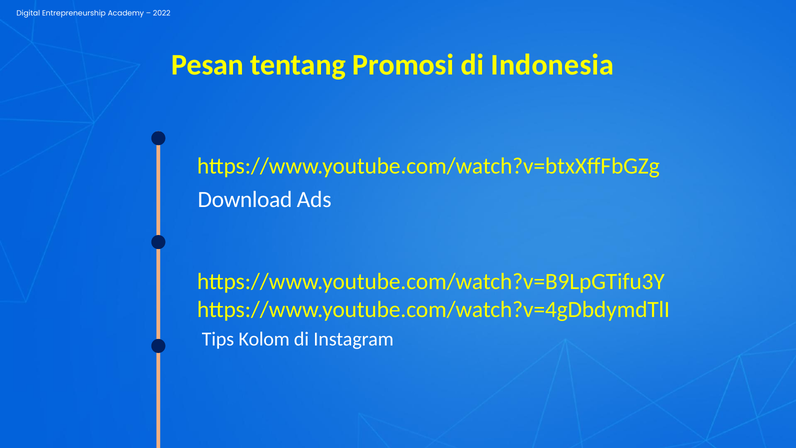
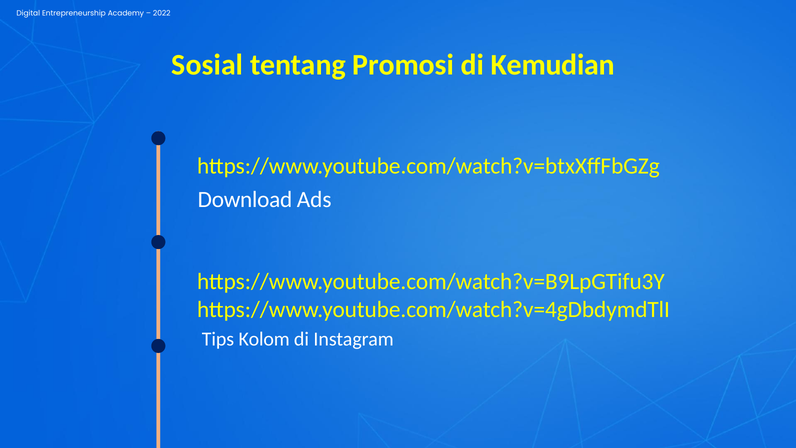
Pesan: Pesan -> Sosial (207, 65)
Indonesia: Indonesia -> Kemudian (553, 65)
